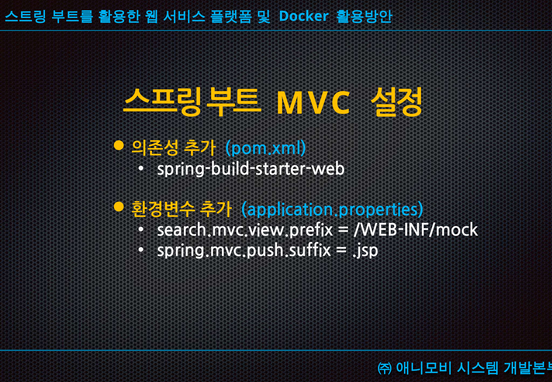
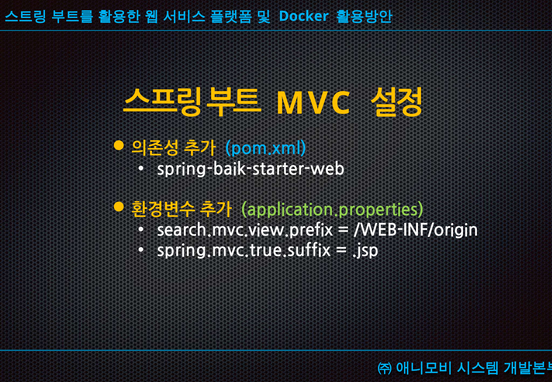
spring-build-starter-web: spring-build-starter-web -> spring-baik-starter-web (251, 169)
application.properties colour: light blue -> light green (332, 210)
/WEB-INF/mock: /WEB-INF/mock -> /WEB-INF/origin (416, 230)
spring.mvc.push.suffix: spring.mvc.push.suffix -> spring.mvc.true.suffix (244, 251)
